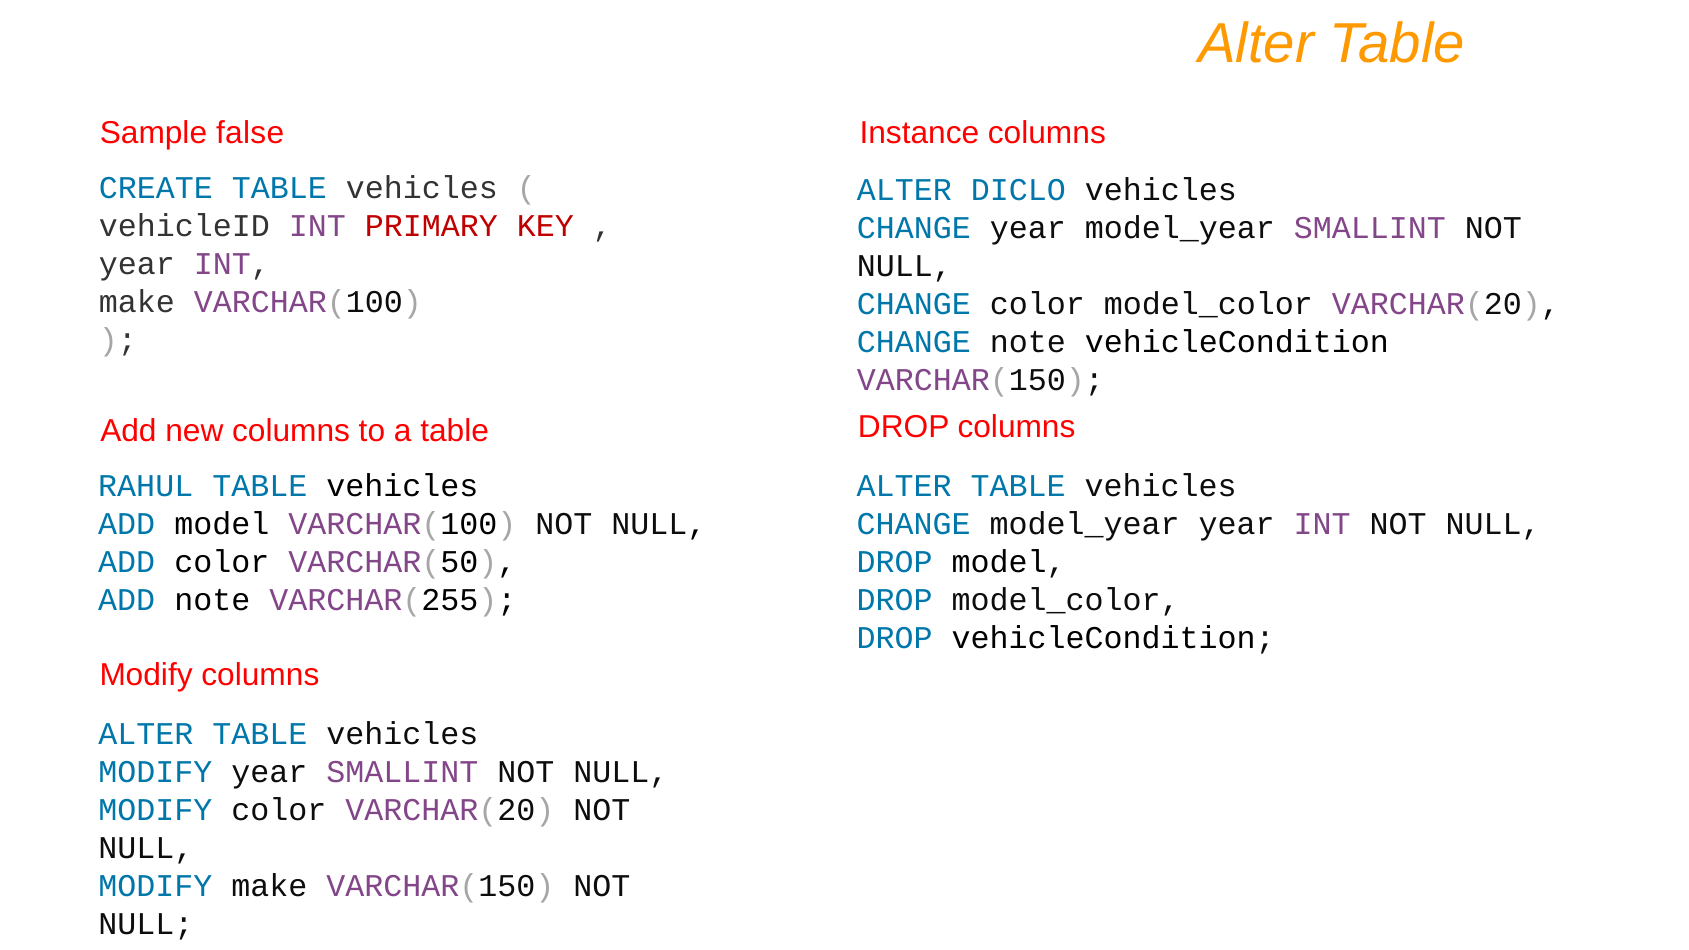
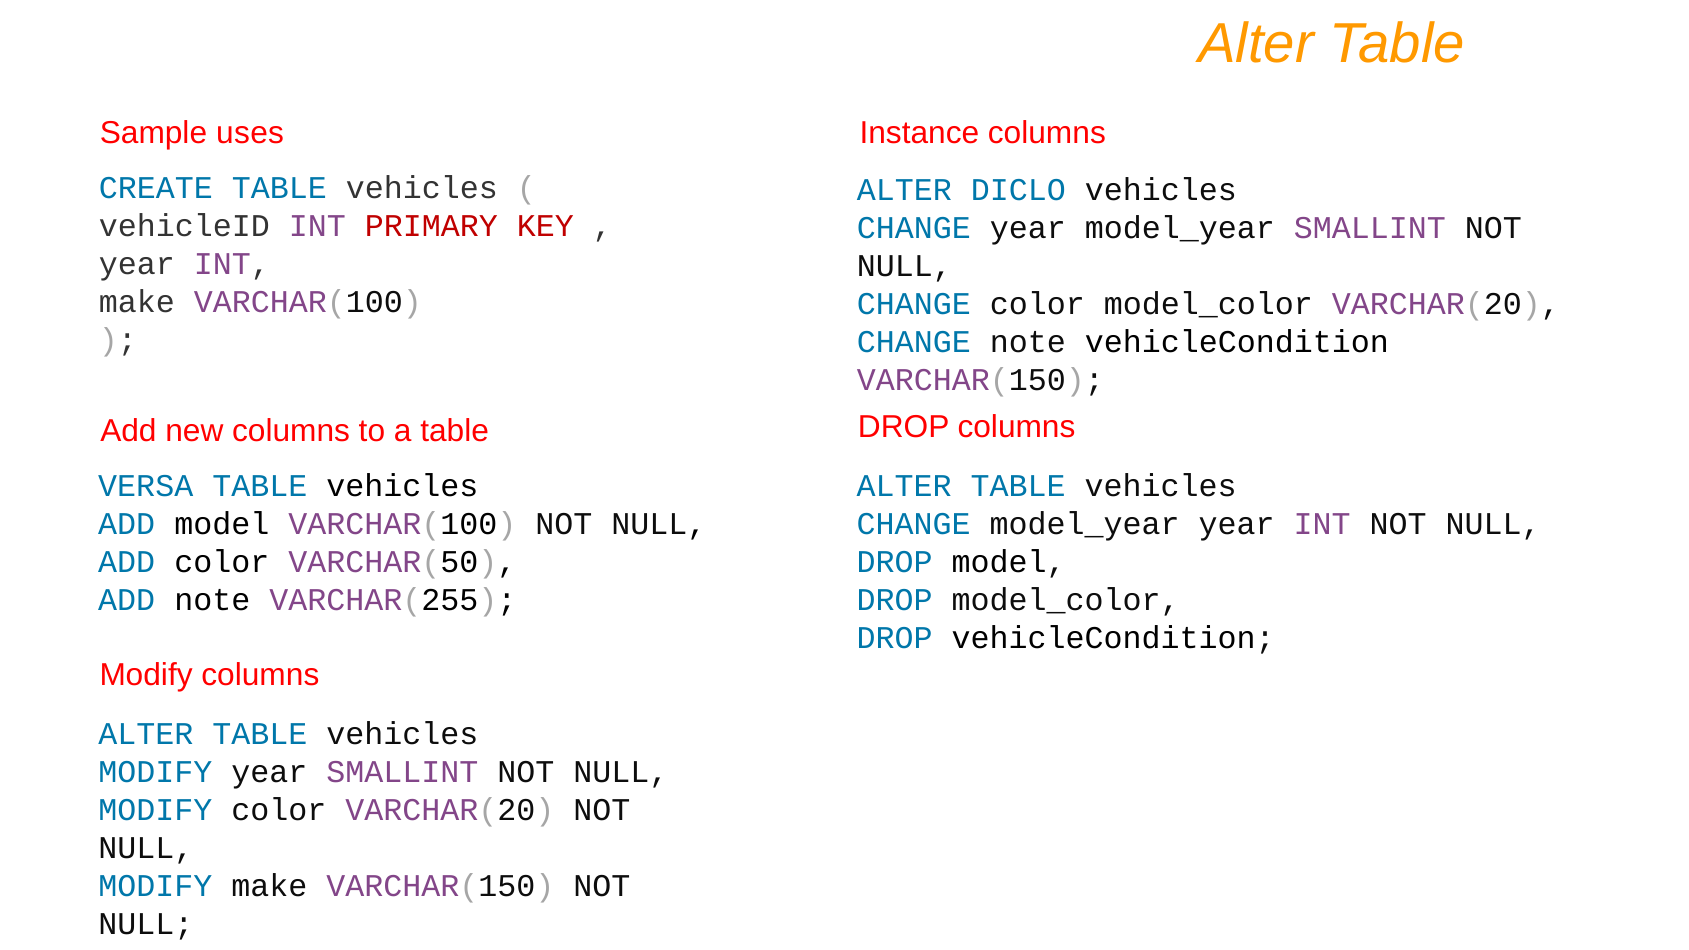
false: false -> uses (250, 133)
RAHUL: RAHUL -> VERSA (146, 486)
